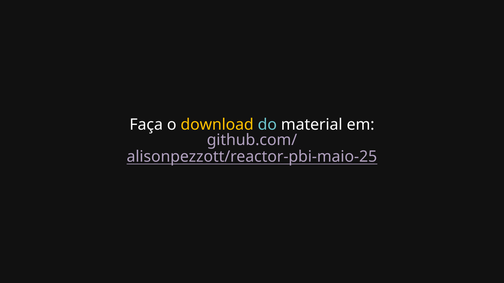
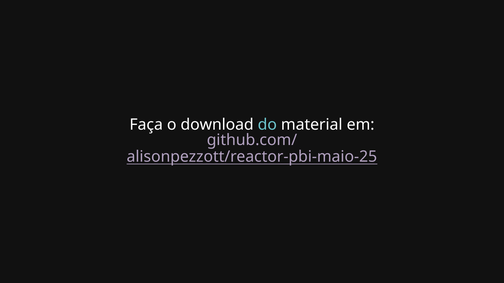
download colour: yellow -> white (217, 125)
